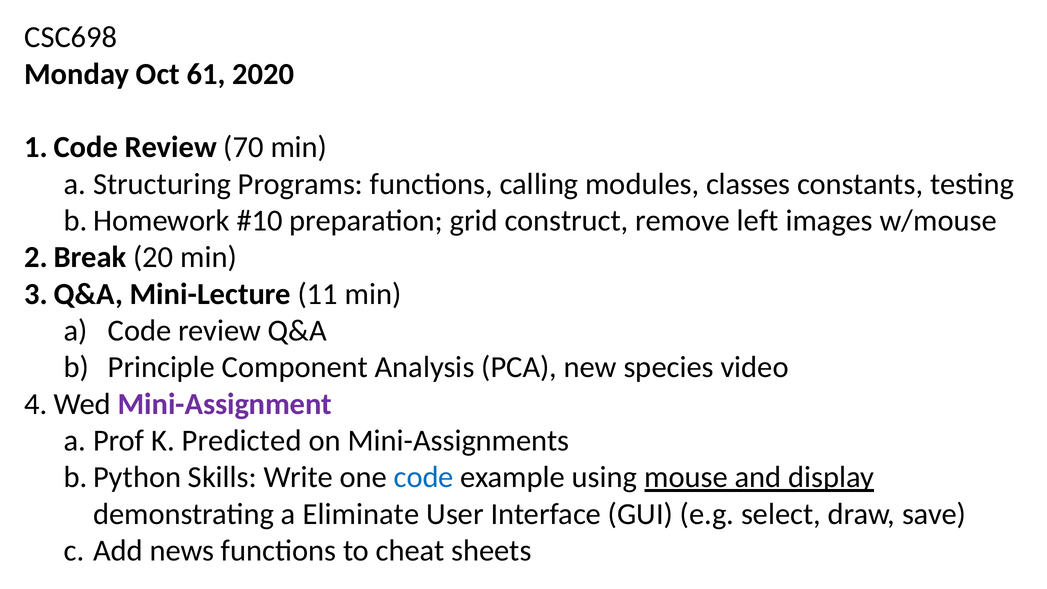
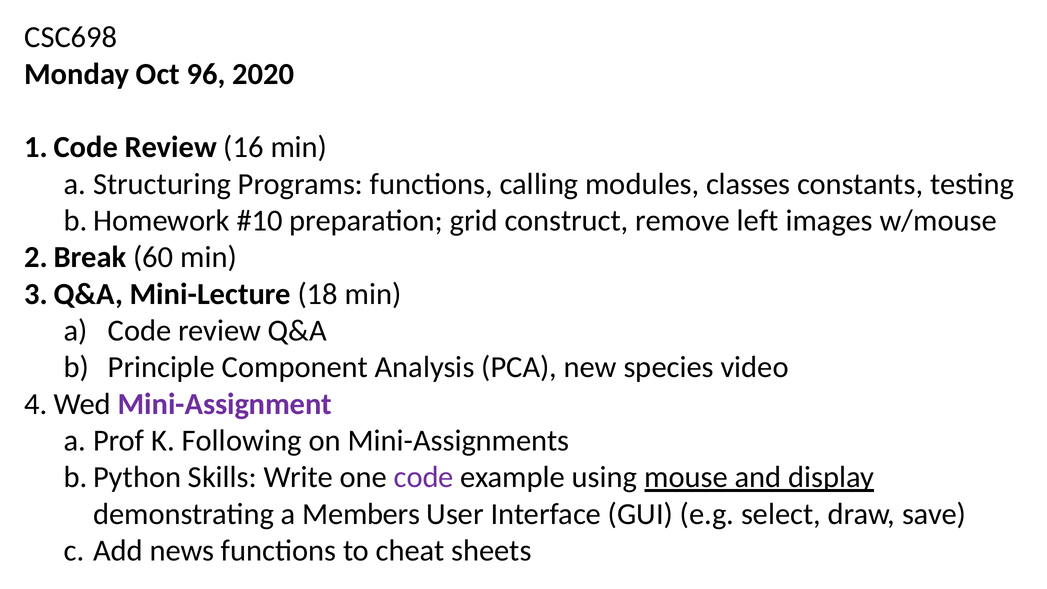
61: 61 -> 96 (206, 74)
70: 70 -> 16 (244, 147)
20: 20 -> 60 (153, 257)
11: 11 -> 18 (318, 294)
Predicted: Predicted -> Following (242, 441)
code colour: blue -> purple (424, 477)
Eliminate: Eliminate -> Members (361, 514)
